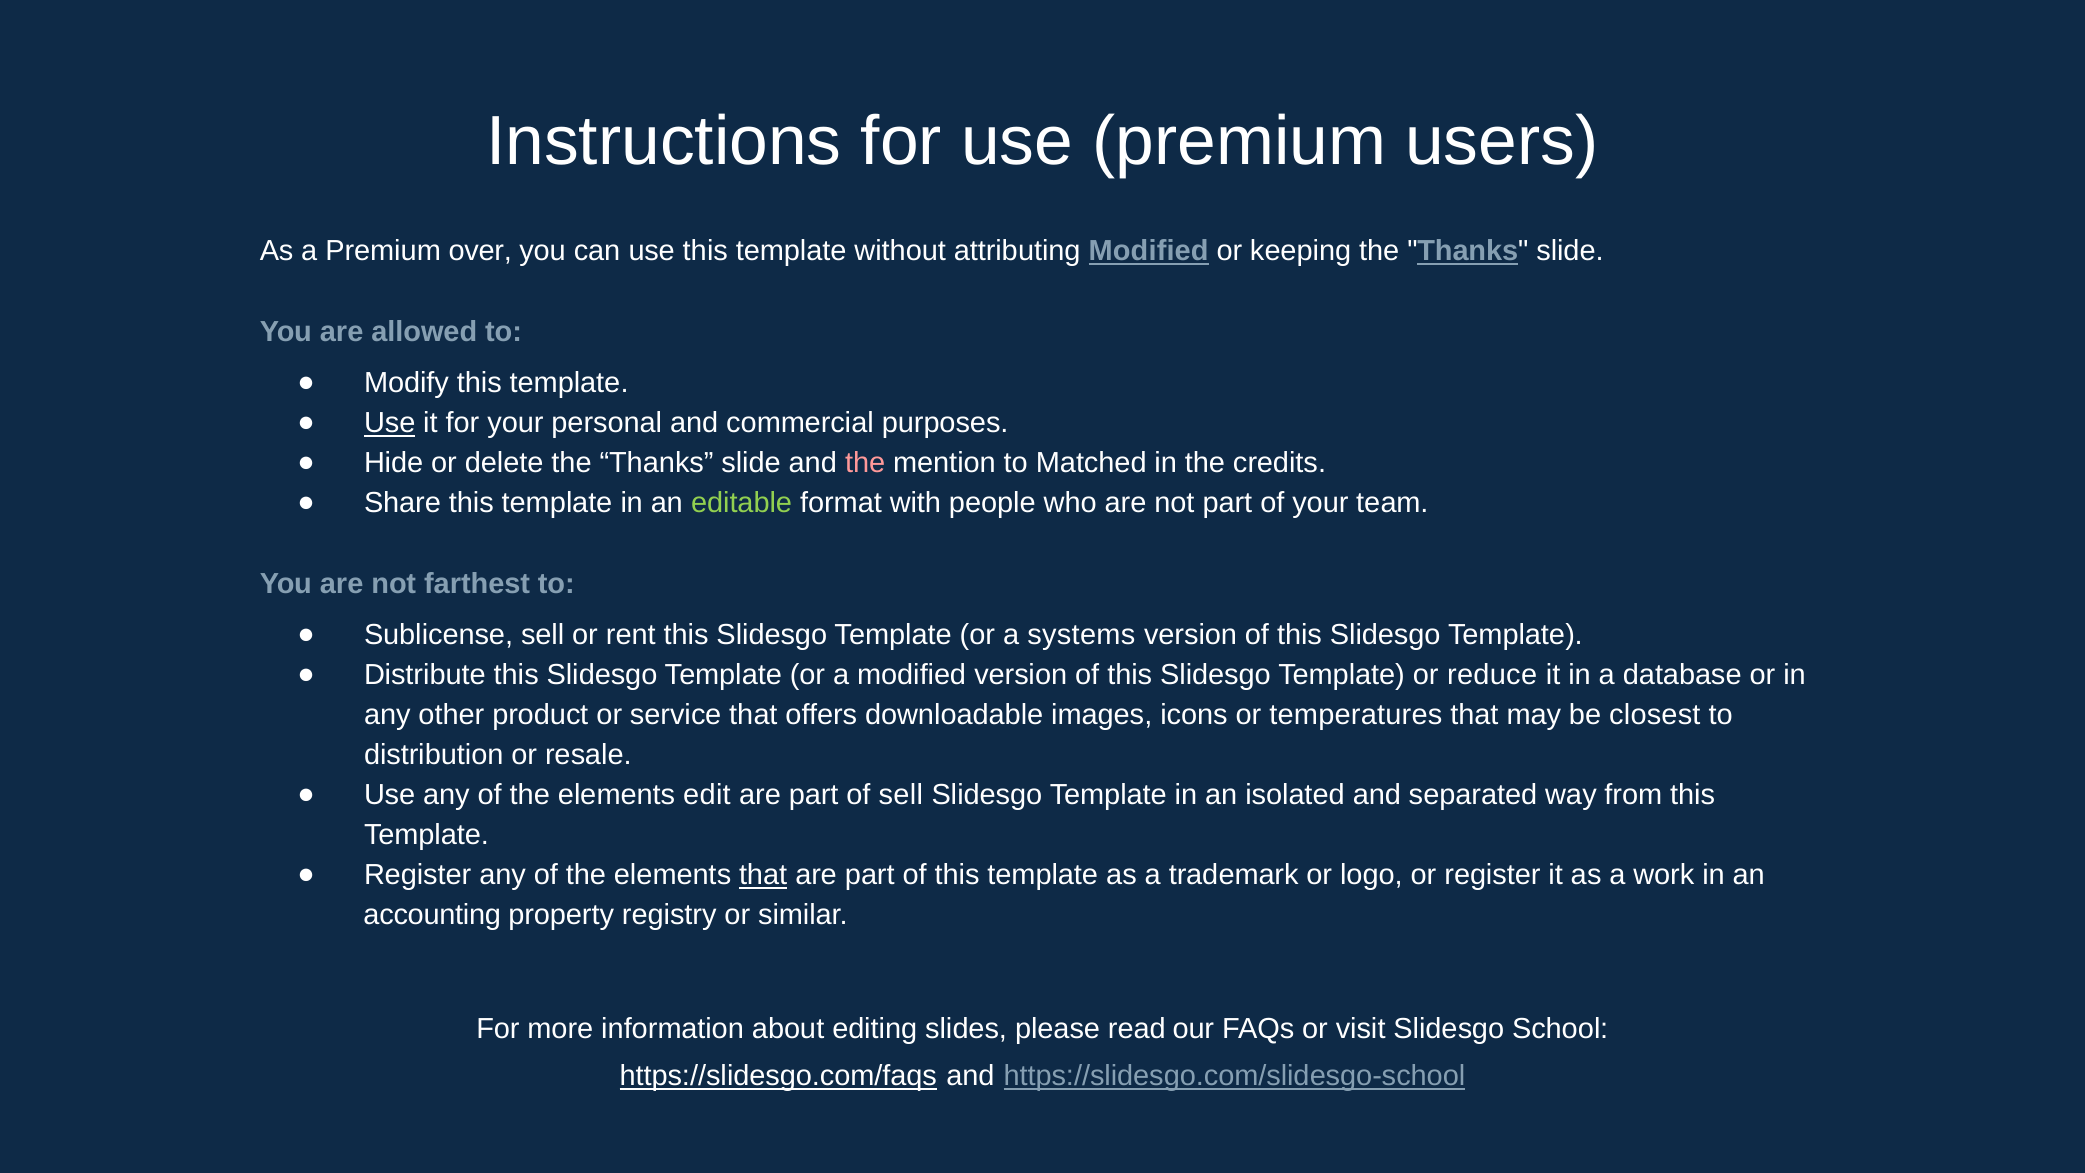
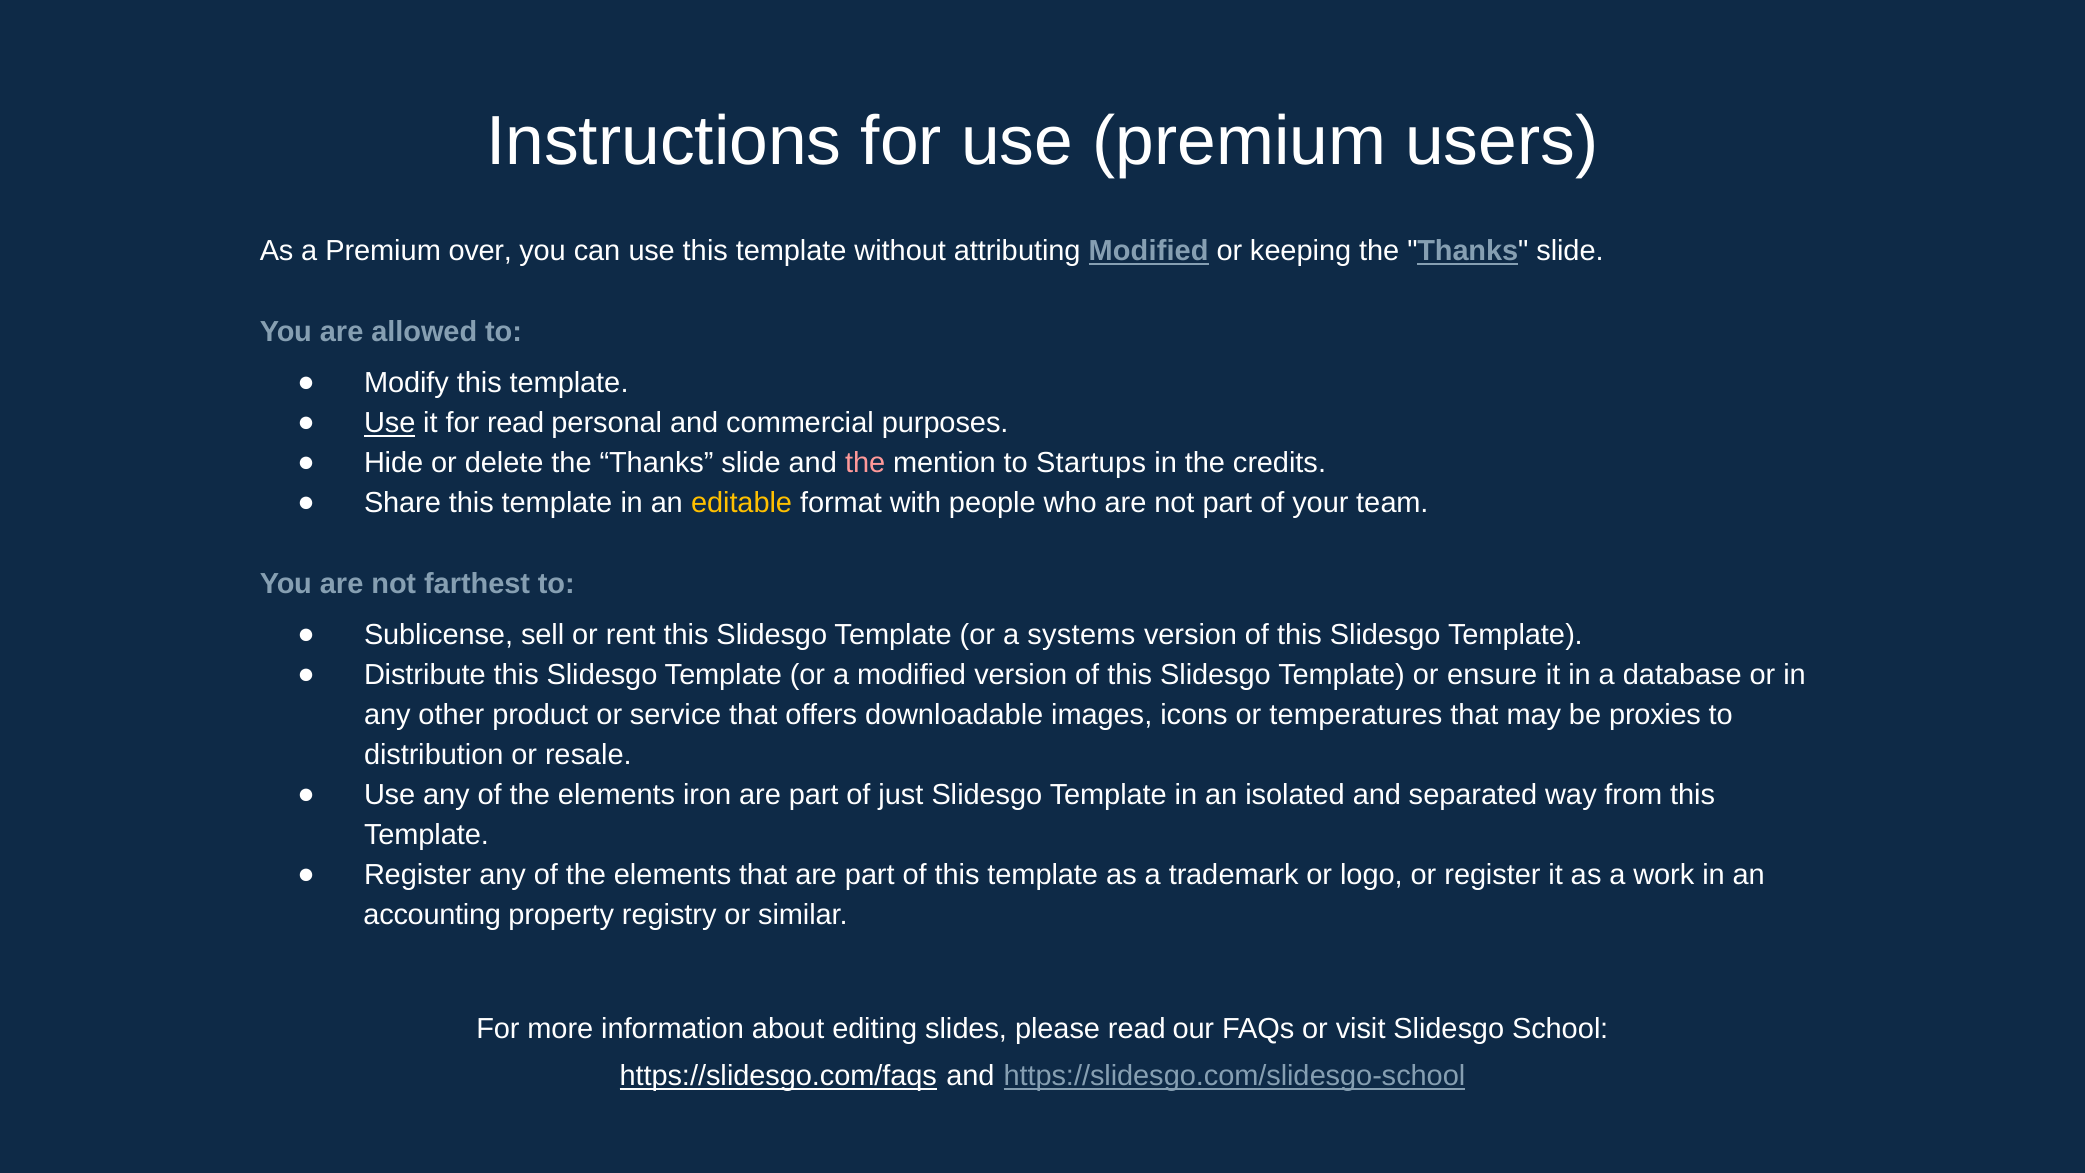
for your: your -> read (516, 423)
Matched: Matched -> Startups (1091, 463)
editable colour: light green -> yellow (742, 503)
reduce: reduce -> ensure (1492, 675)
closest: closest -> proxies (1655, 715)
edit: edit -> iron (707, 795)
of sell: sell -> just (901, 795)
that underline: present -> none (763, 875)
